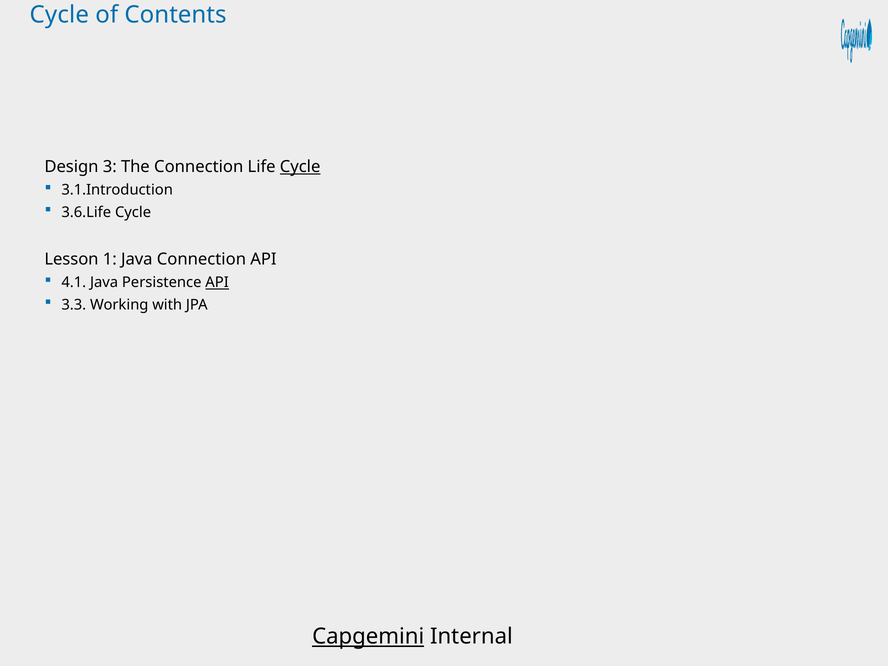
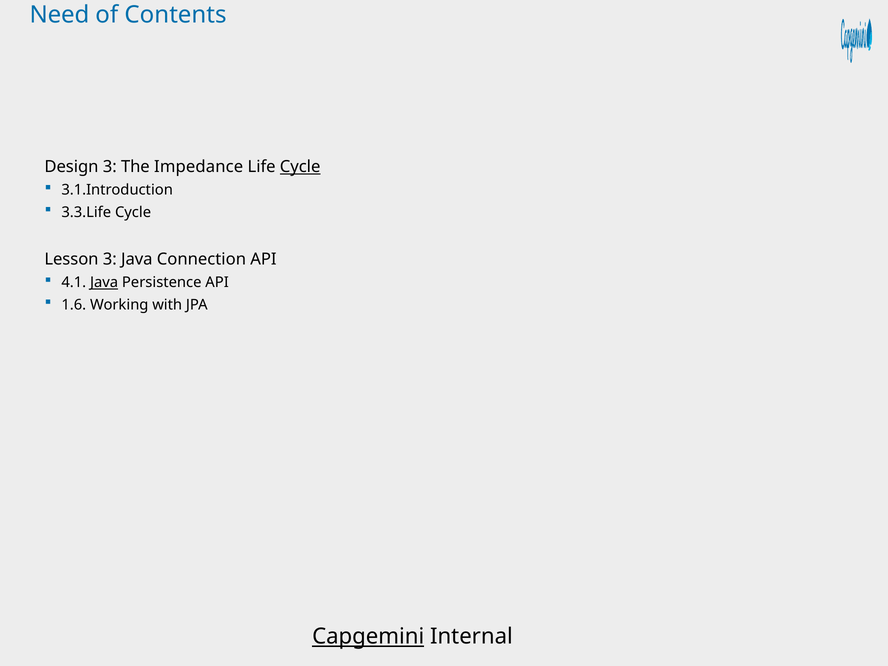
Cycle: Cycle -> Need (59, 15)
The Connection: Connection -> Impedance (199, 167)
3.6.Life: 3.6.Life -> 3.3.Life (86, 212)
Lesson 1: 1 -> 3 (110, 259)
Java underline: none -> present (104, 283)
API underline: present -> none (217, 283)
3.3: 3.3 -> 1.6 (74, 305)
